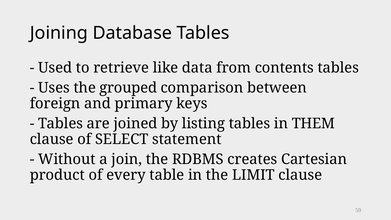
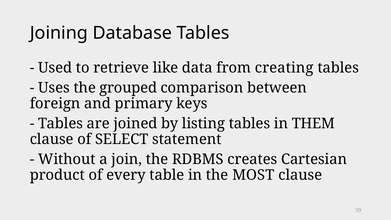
contents: contents -> creating (284, 68)
LIMIT: LIMIT -> MOST (253, 175)
